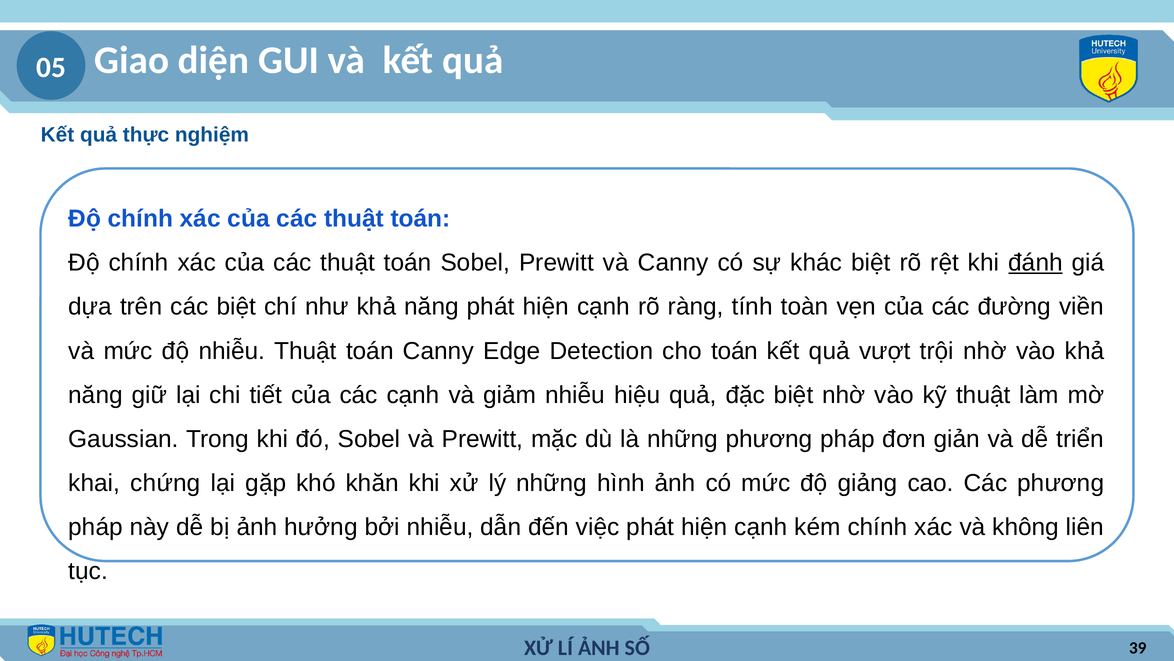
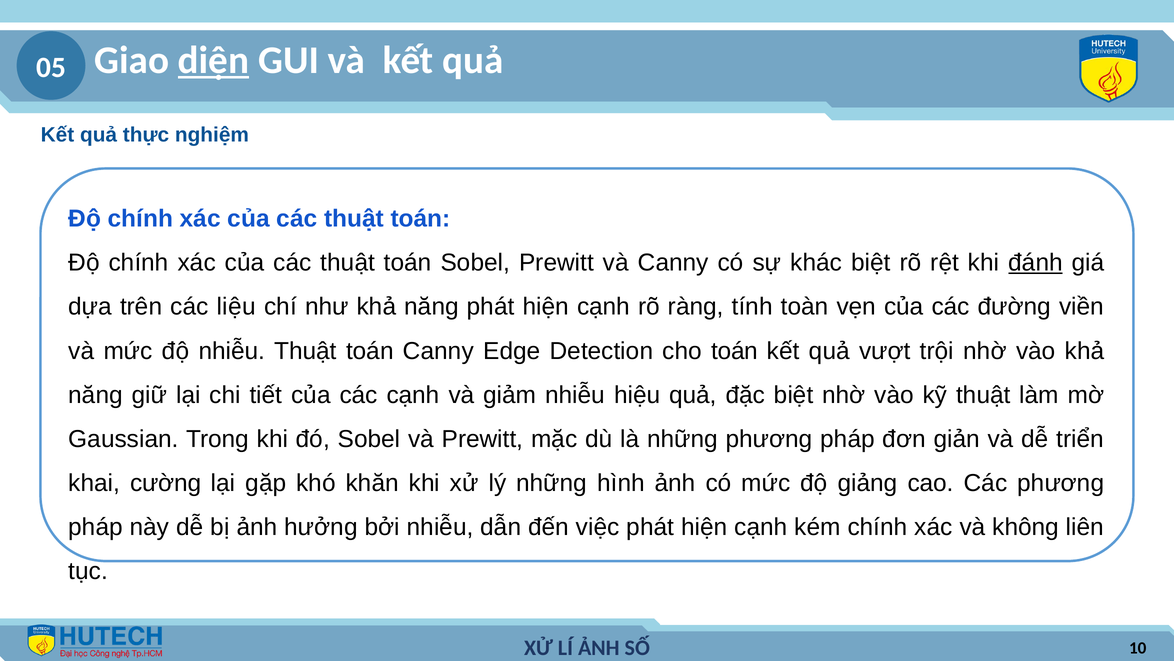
diện underline: none -> present (214, 60)
các biệt: biệt -> liệu (236, 307)
chứng: chứng -> cường (166, 483)
39: 39 -> 10 (1138, 647)
